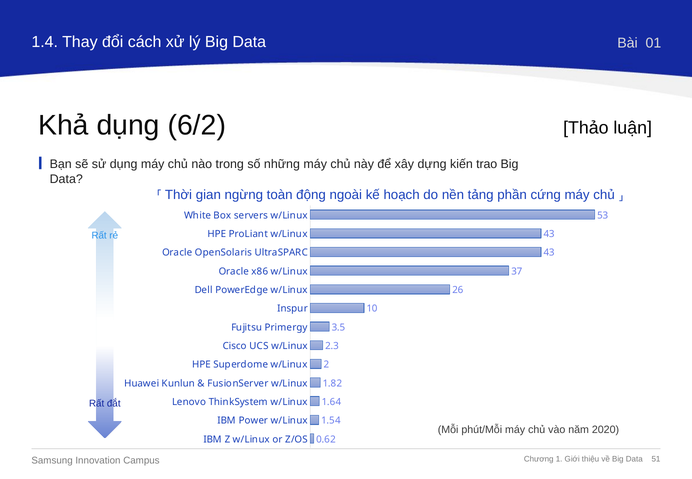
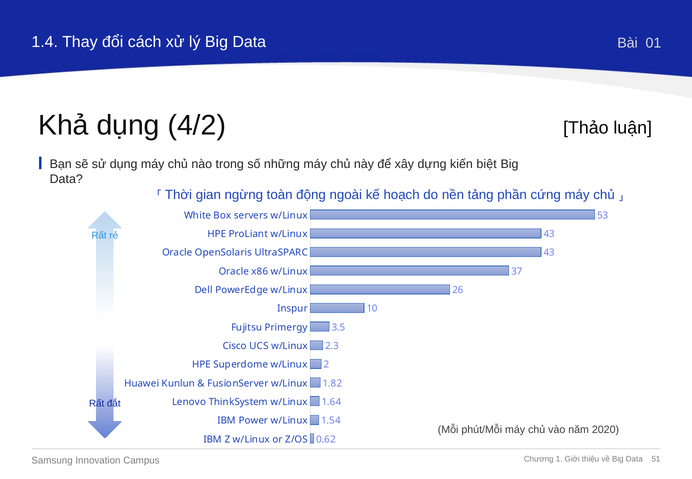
6/2: 6/2 -> 4/2 (197, 125)
trao: trao -> biệt (487, 164)
